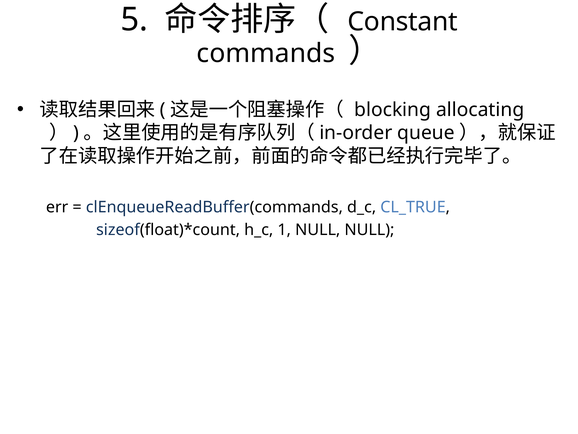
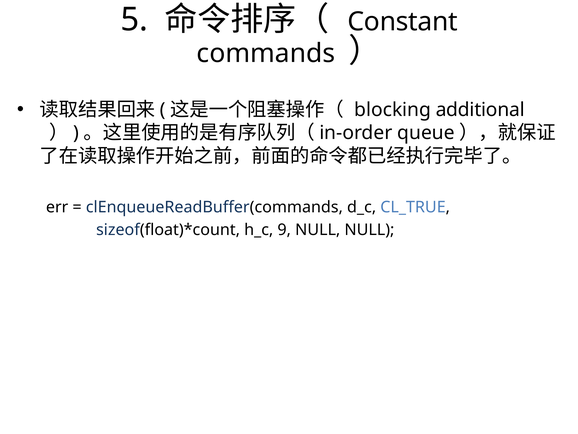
allocating: allocating -> additional (480, 110)
1: 1 -> 9 (284, 229)
